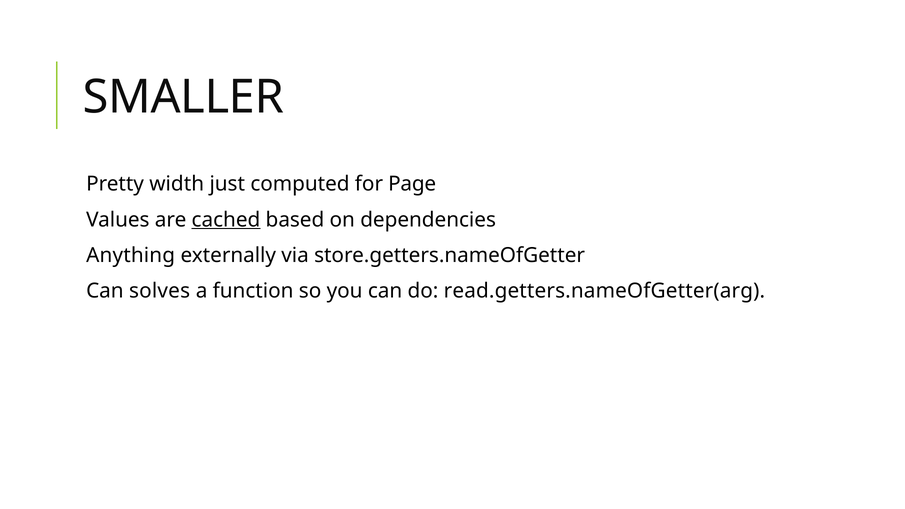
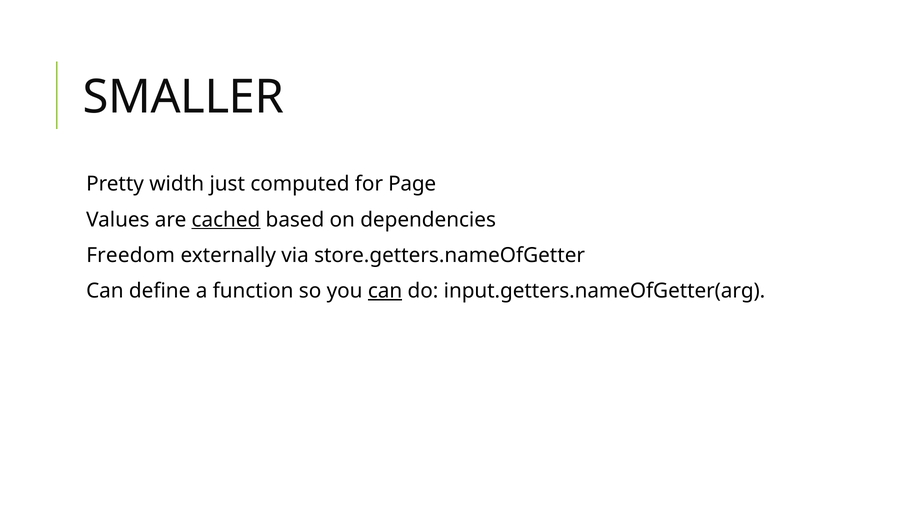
Anything: Anything -> Freedom (131, 255)
solves: solves -> define (160, 291)
can underline: none -> present (385, 291)
read.getters.nameOfGetter(arg: read.getters.nameOfGetter(arg -> input.getters.nameOfGetter(arg (605, 291)
